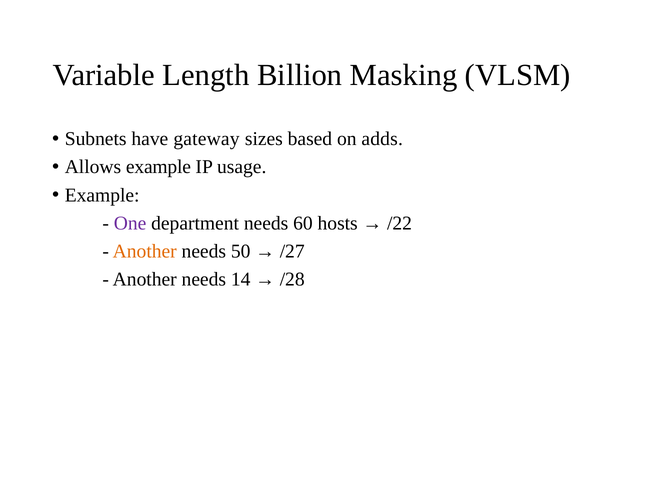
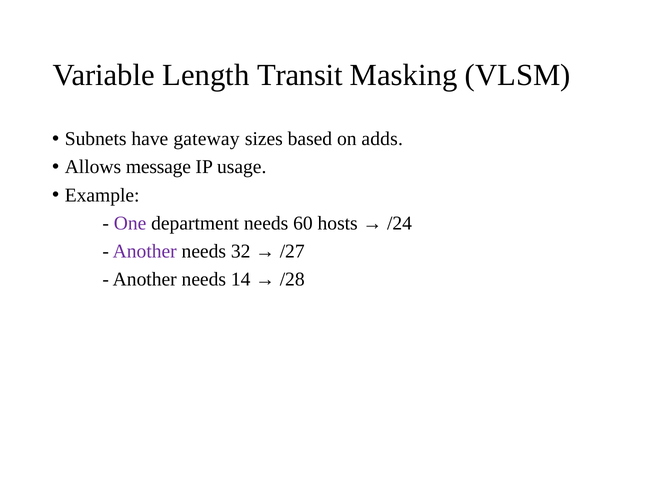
Billion: Billion -> Transit (300, 75)
Allows example: example -> message (158, 167)
/22: /22 -> /24 (399, 223)
Another colour: orange -> purple (145, 251)
50: 50 -> 32 (241, 251)
